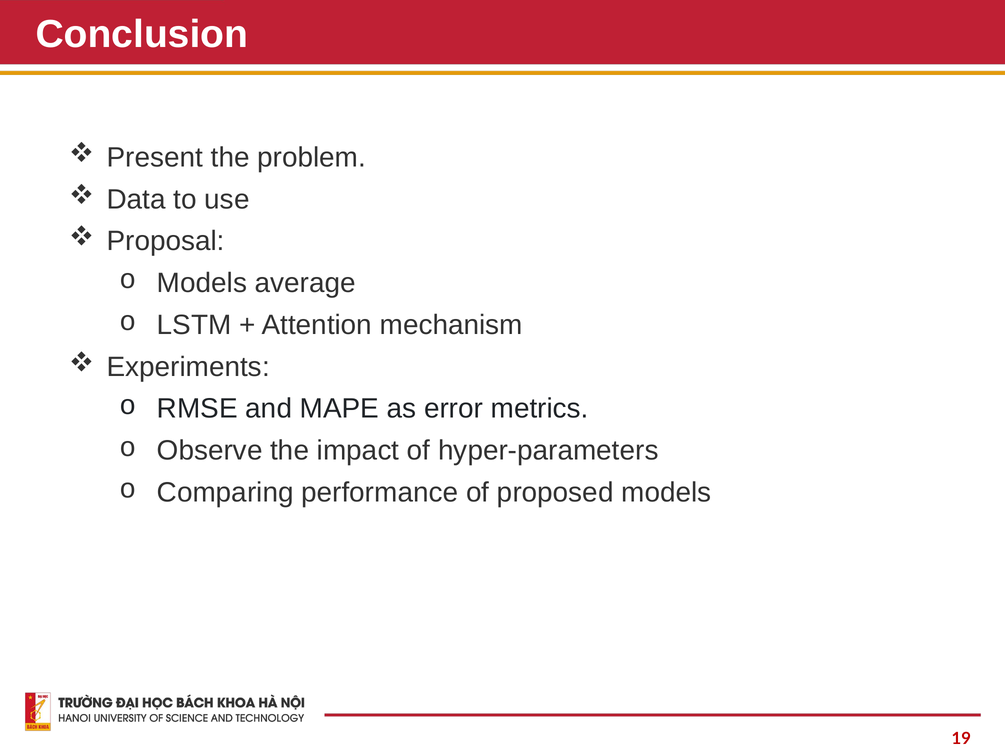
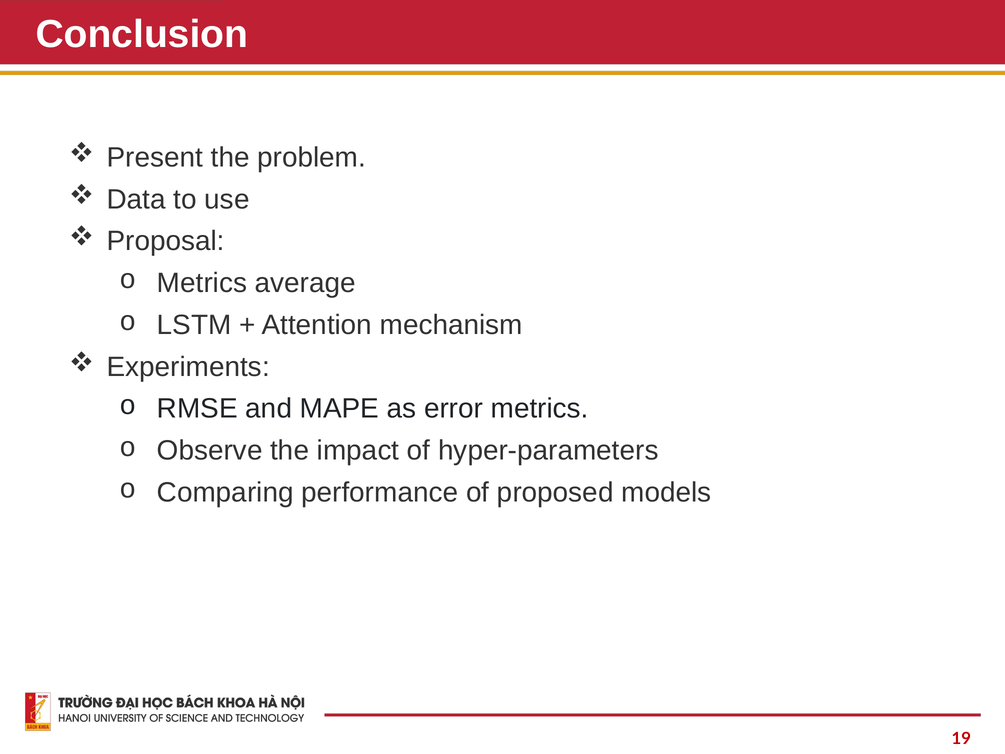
Models: Models -> Metrics (202, 283)
